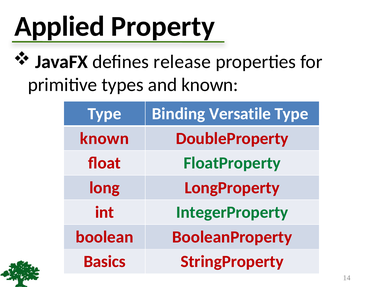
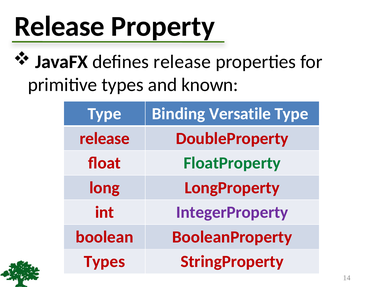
Applied: Applied -> Release (59, 26)
known: known -> release (105, 139)
IntegerProperty colour: green -> purple (232, 213)
Basics: Basics -> Types (104, 262)
